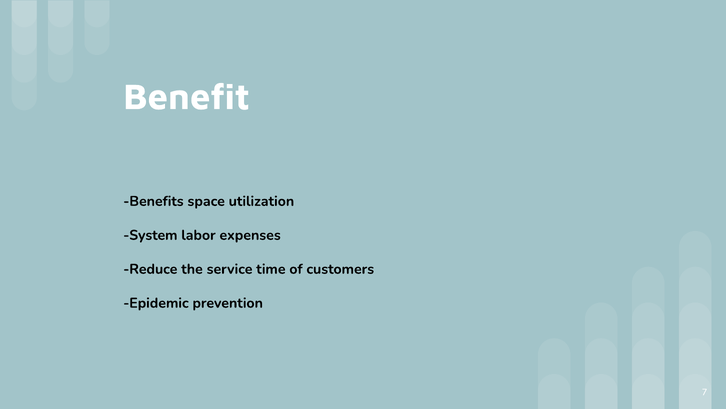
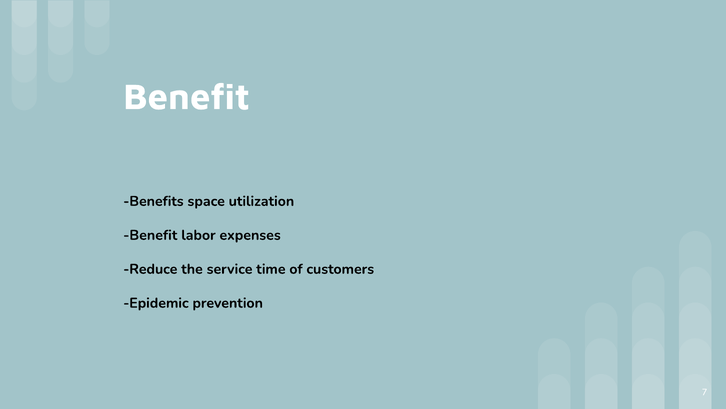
System: System -> Benefit (150, 235)
